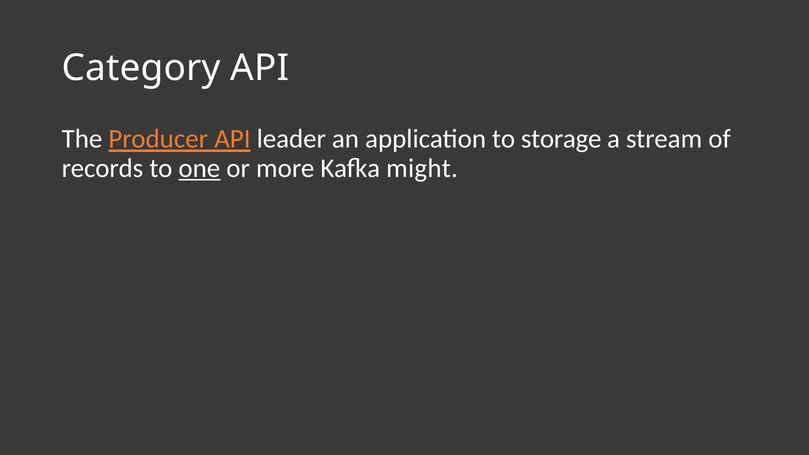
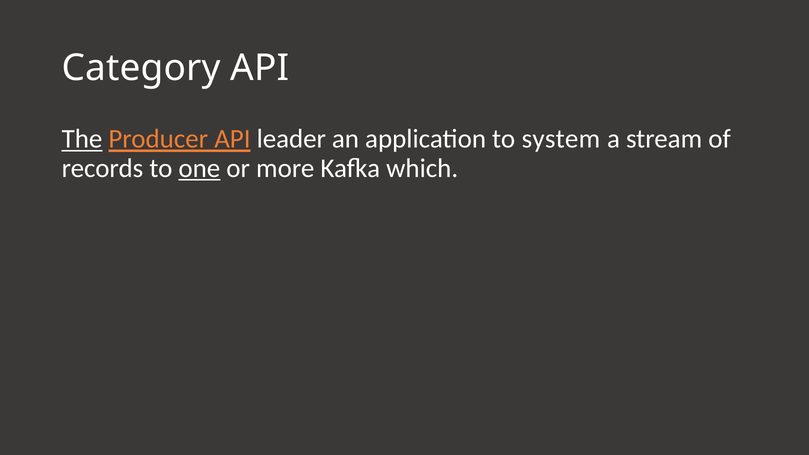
The underline: none -> present (82, 139)
storage: storage -> system (561, 139)
might: might -> which (422, 168)
